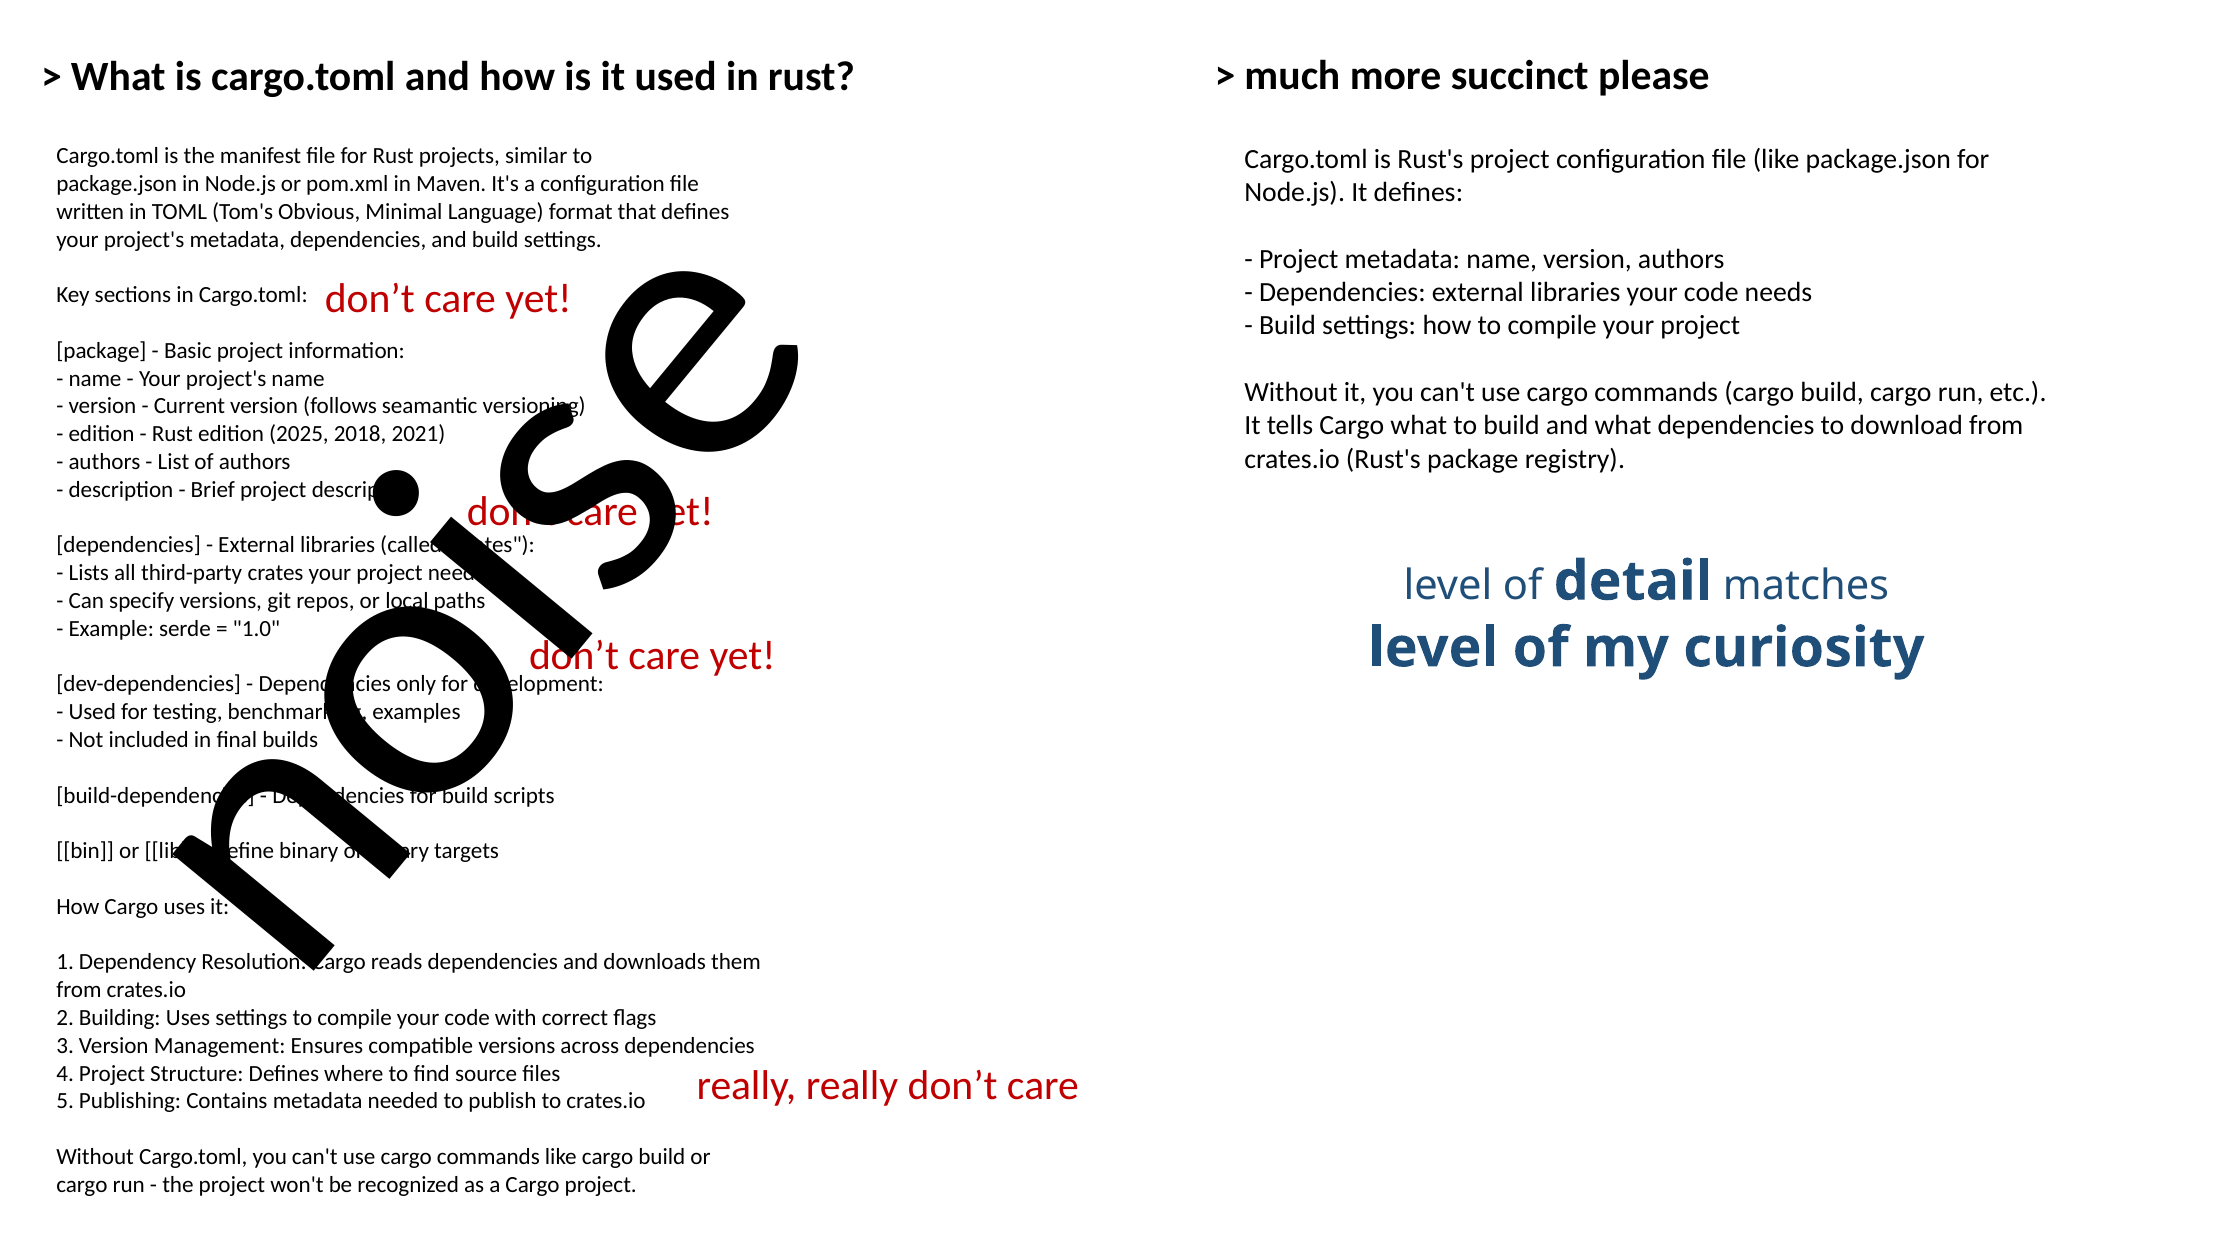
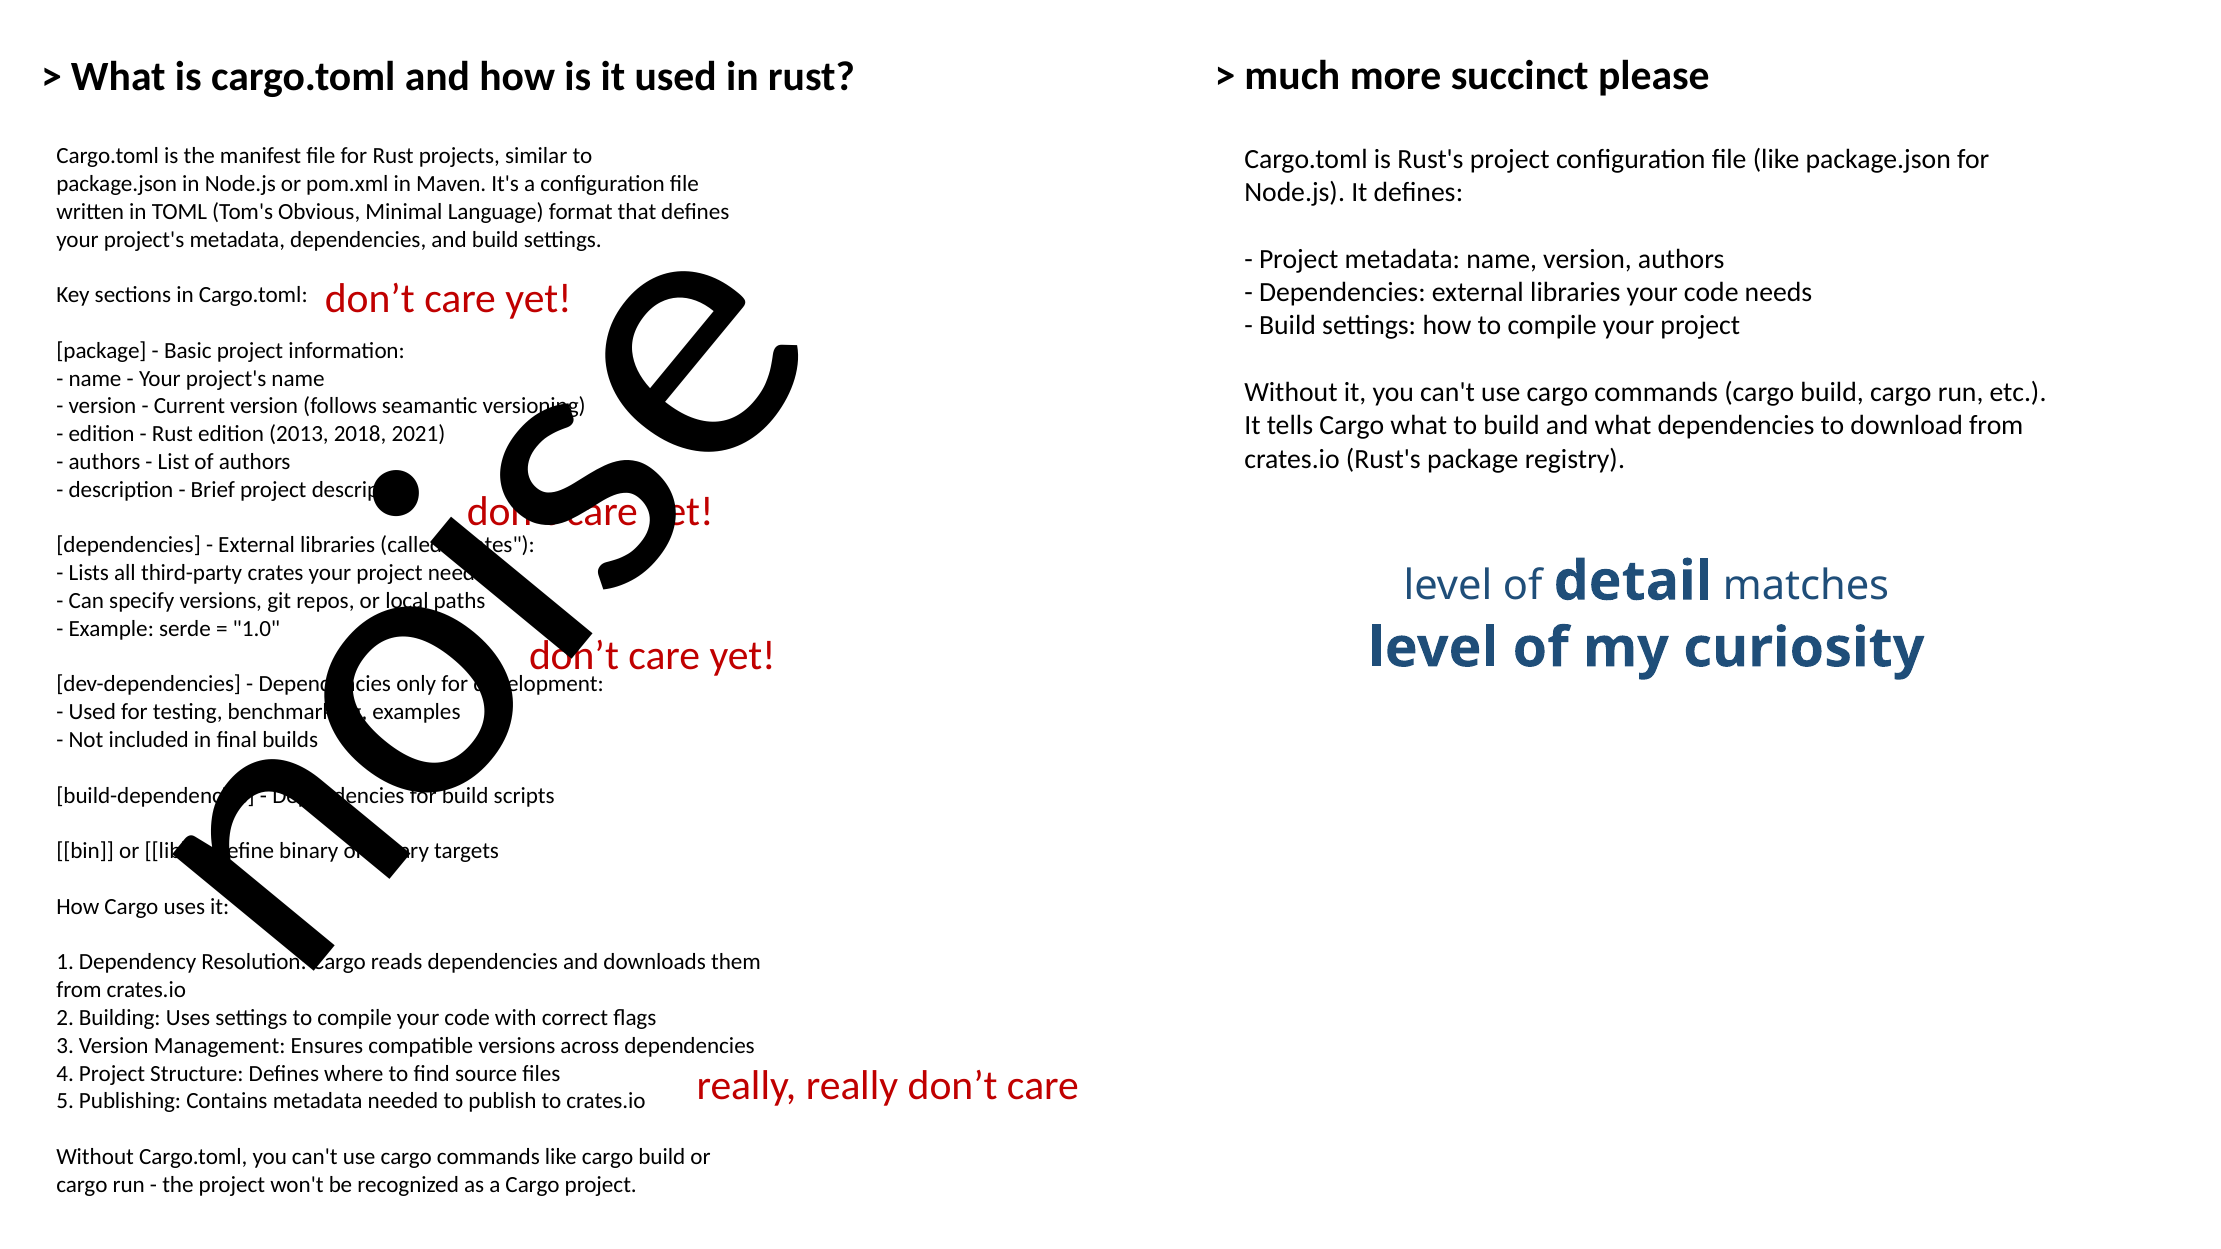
2025: 2025 -> 2013 (299, 434)
